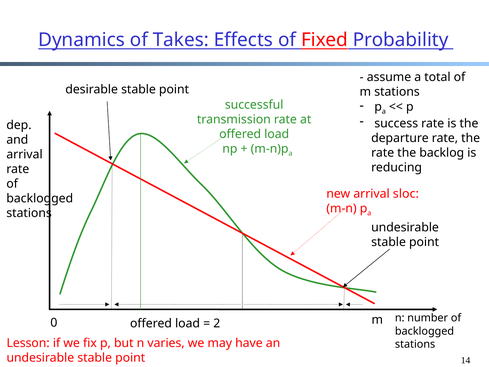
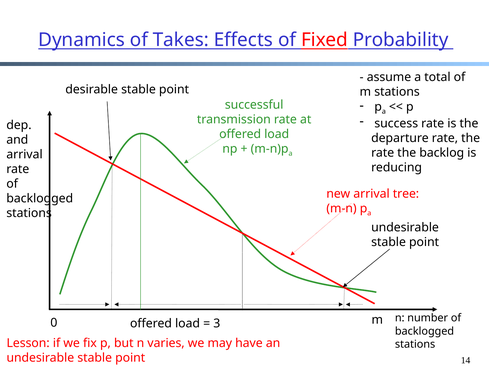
sloc: sloc -> tree (406, 194)
2: 2 -> 3 (217, 323)
